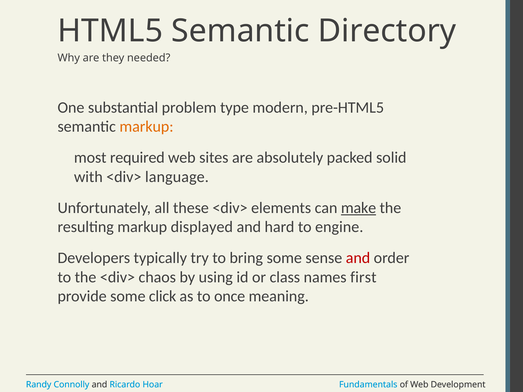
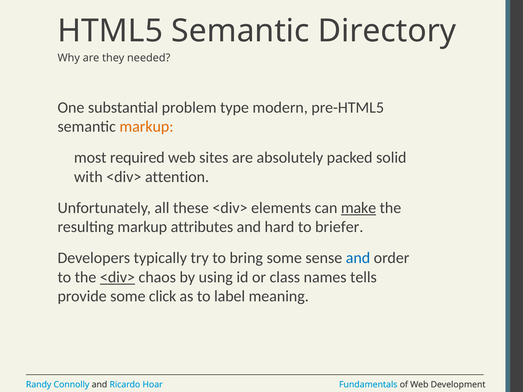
language: language -> attention (177, 177)
displayed: displayed -> attributes (202, 227)
engine: engine -> briefer (339, 227)
and colour: red -> blue (358, 258)
<div> underline: none -> present (117, 277)
first: first -> tells (363, 277)
once: once -> label (230, 297)
